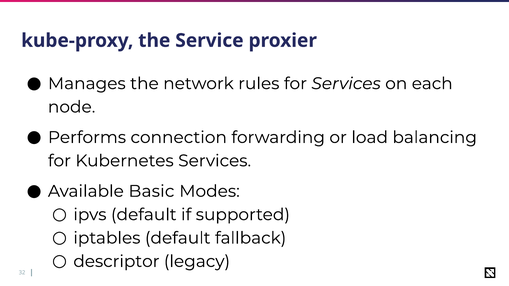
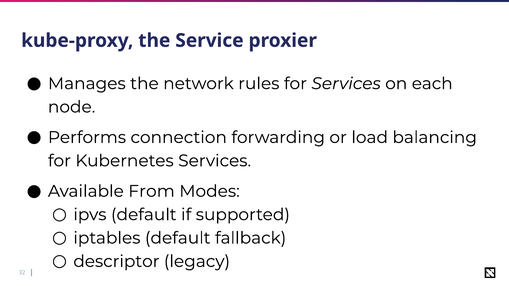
Basic: Basic -> From (152, 191)
